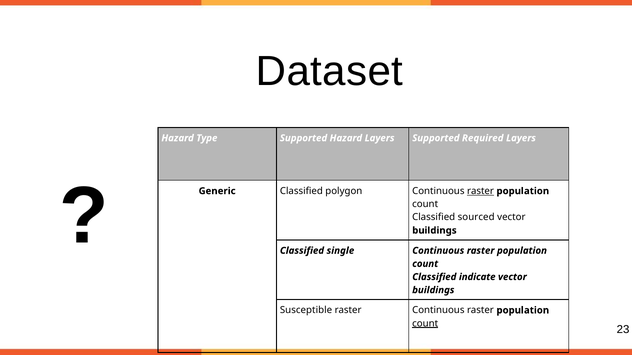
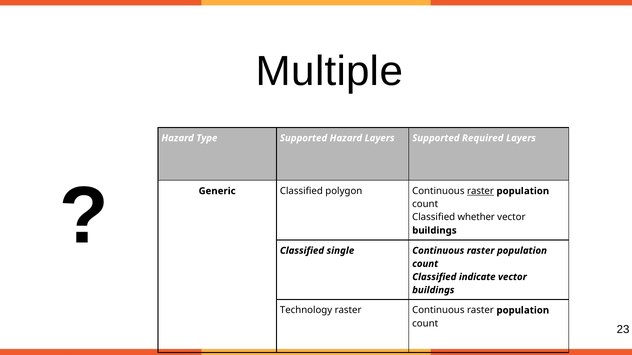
Dataset: Dataset -> Multiple (329, 71)
sourced: sourced -> whether (476, 218)
Susceptible: Susceptible -> Technology (306, 311)
count underline: present -> none (425, 324)
